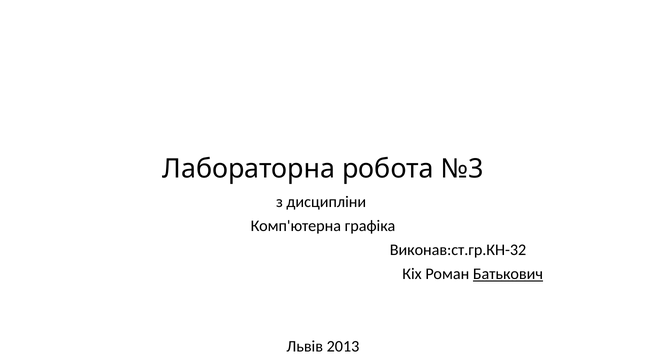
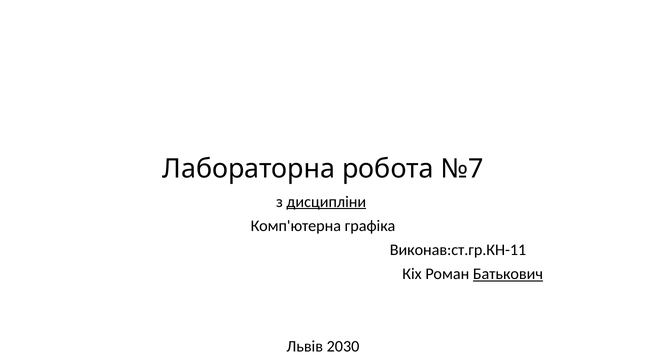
№3: №3 -> №7 (462, 169)
дисципліни underline: none -> present (326, 202)
Виконав:ст.гр.КН-32: Виконав:ст.гр.КН-32 -> Виконав:ст.гр.КН-11 (458, 250)
2013: 2013 -> 2030 (343, 347)
